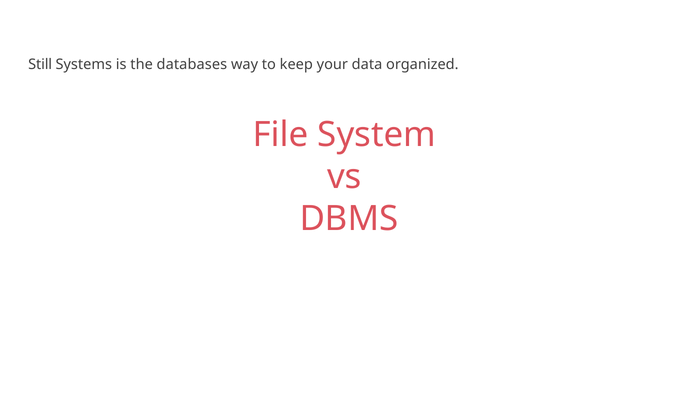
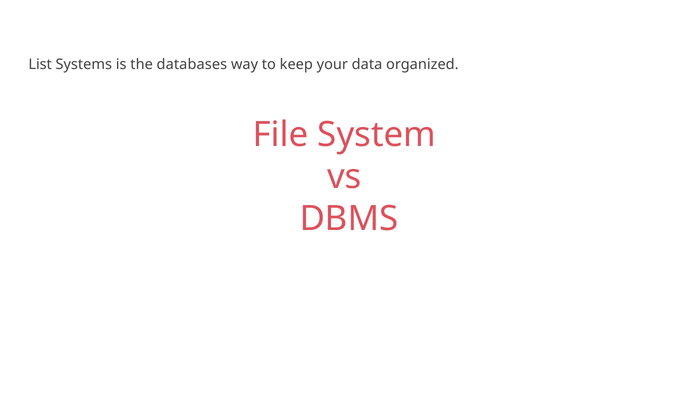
Still: Still -> List (40, 64)
